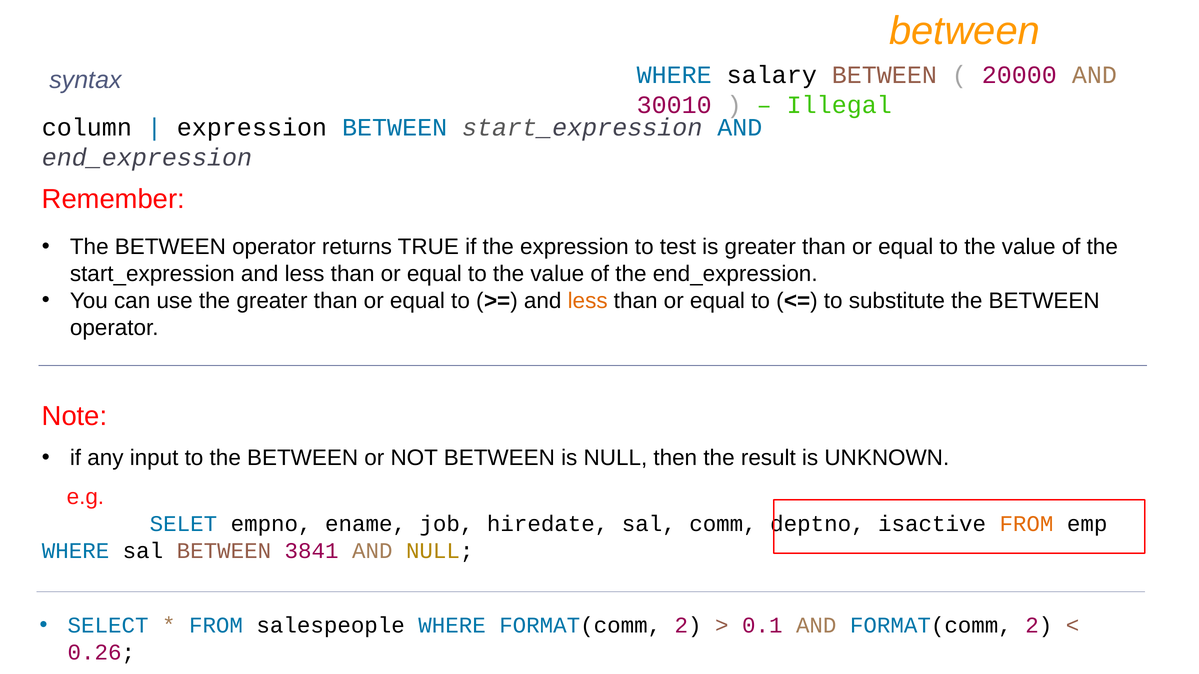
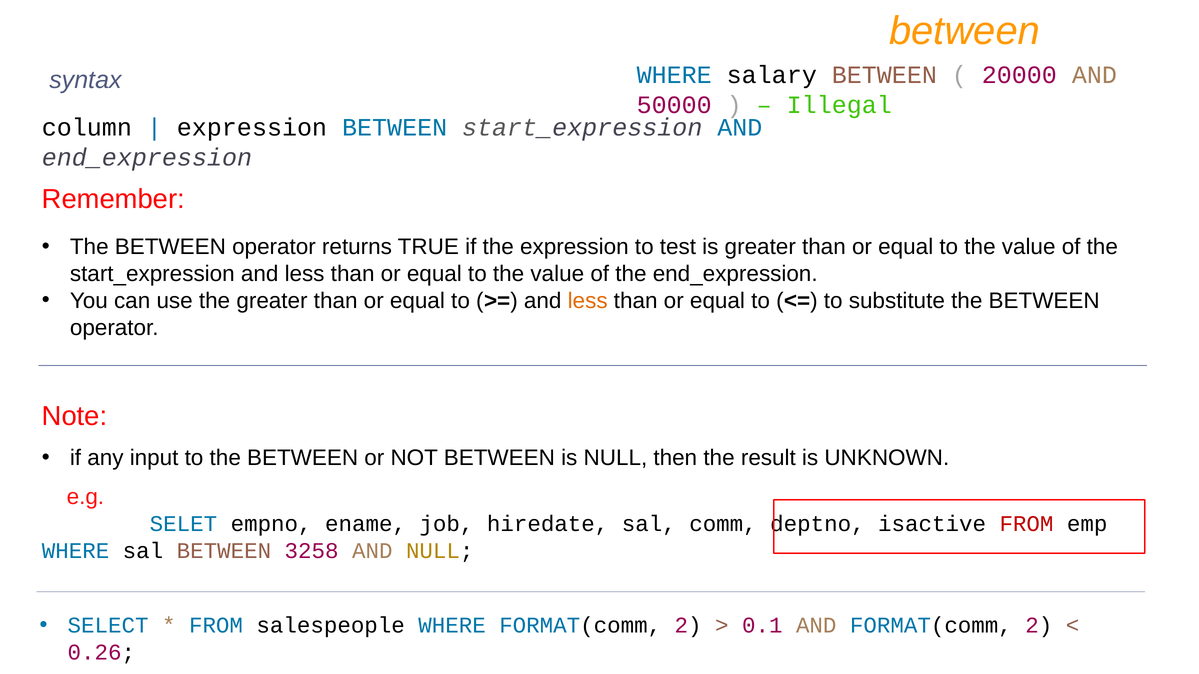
30010: 30010 -> 50000 (674, 105)
FROM colour: orange -> red (1026, 524)
3841: 3841 -> 3258 (312, 551)
